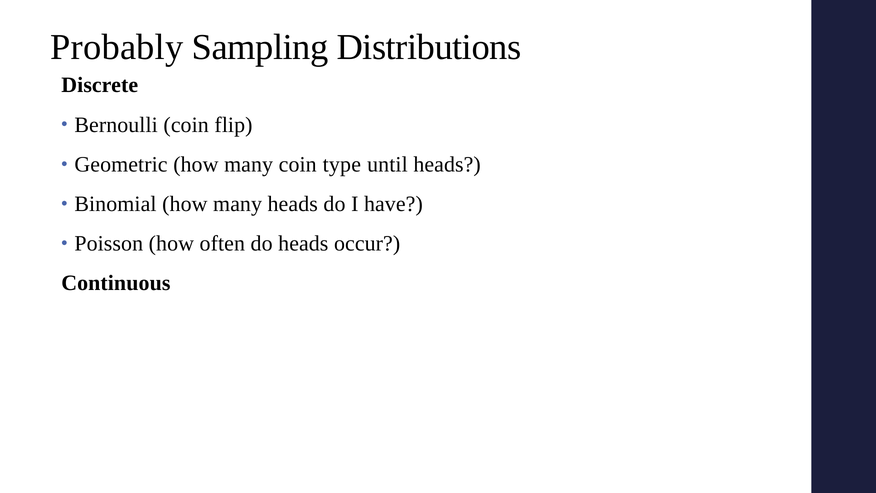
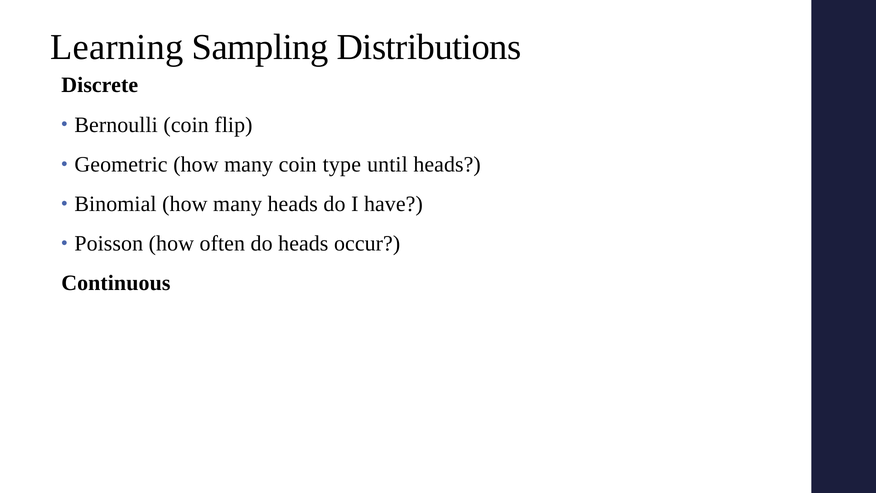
Probably: Probably -> Learning (117, 47)
